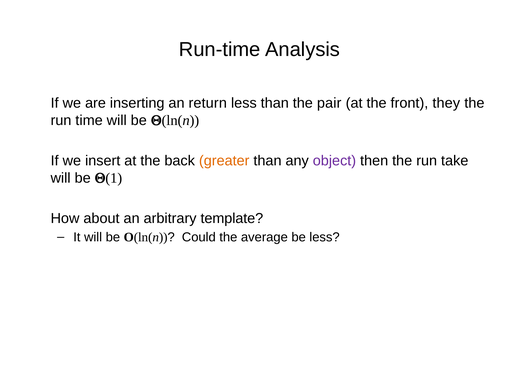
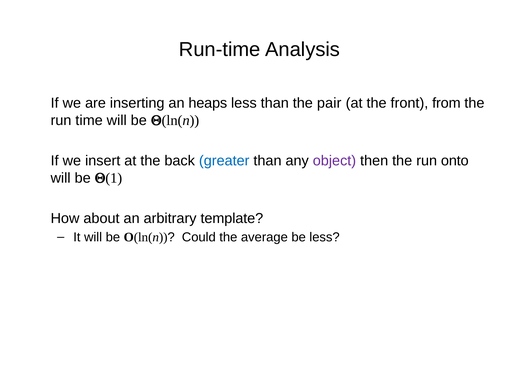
return: return -> heaps (208, 103)
they: they -> from (446, 103)
greater colour: orange -> blue (224, 161)
take: take -> onto (455, 161)
